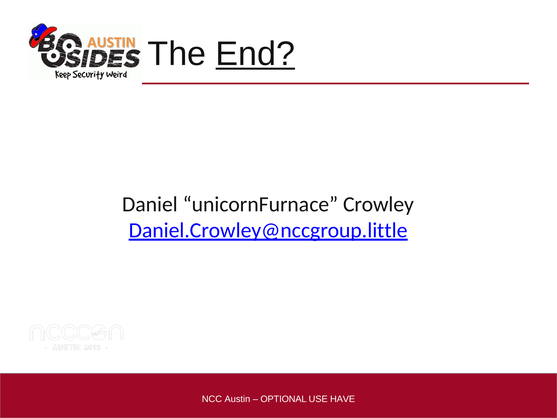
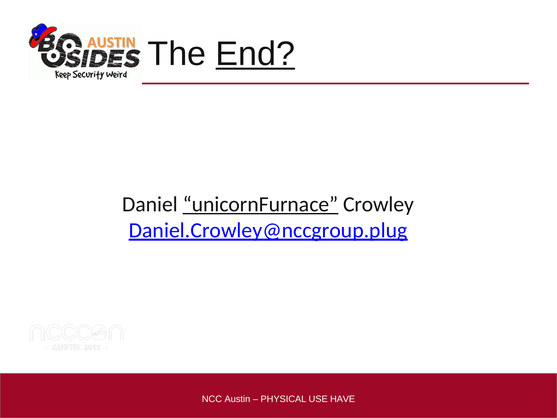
unicornFurnace underline: none -> present (261, 204)
Daniel.Crowley@nccgroup.little: Daniel.Crowley@nccgroup.little -> Daniel.Crowley@nccgroup.plug (268, 230)
OPTIONAL: OPTIONAL -> PHYSICAL (283, 399)
